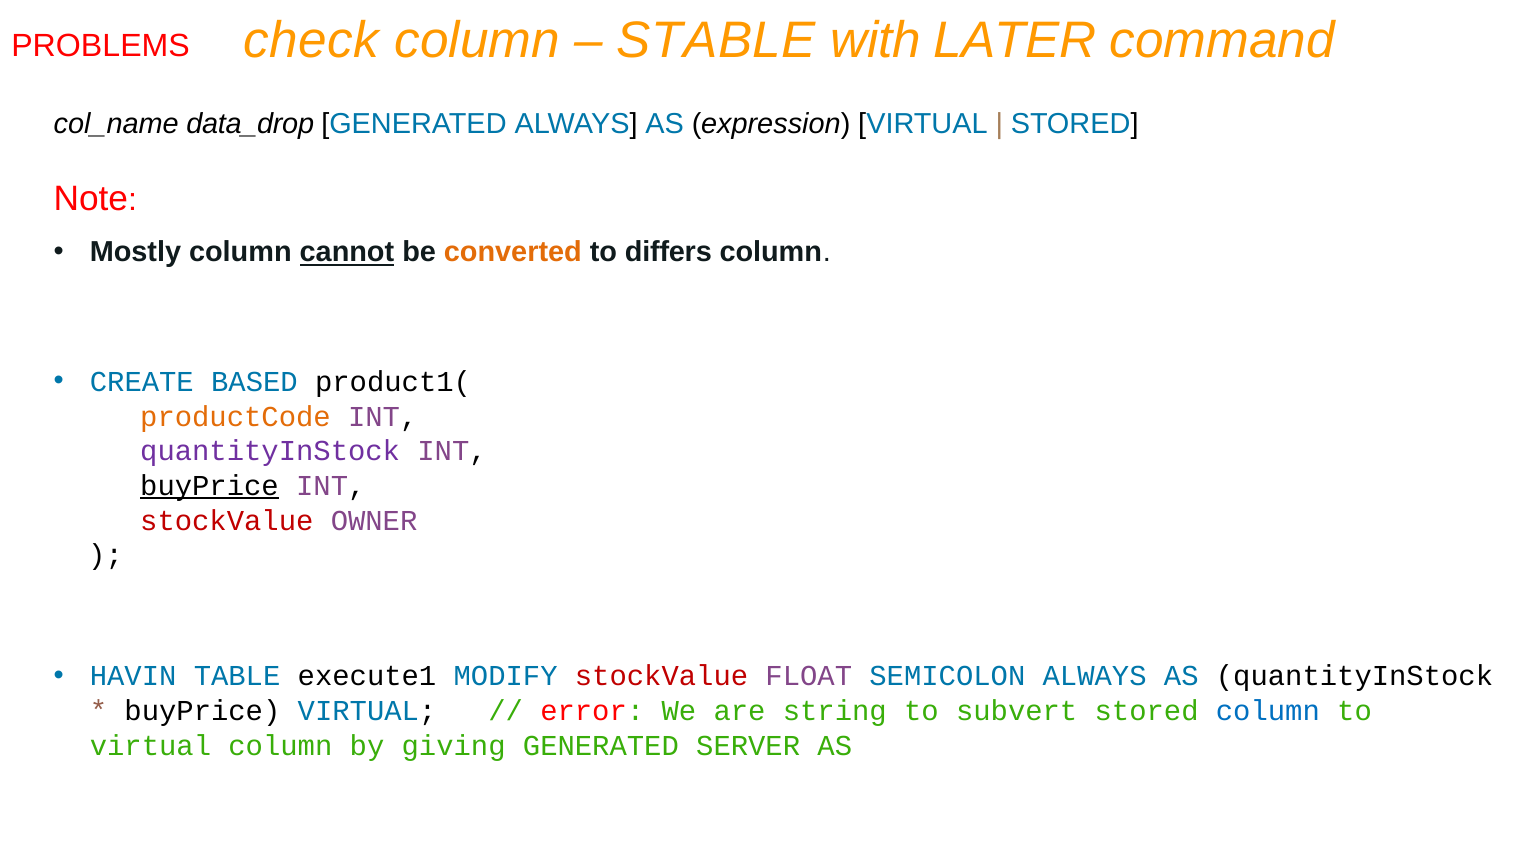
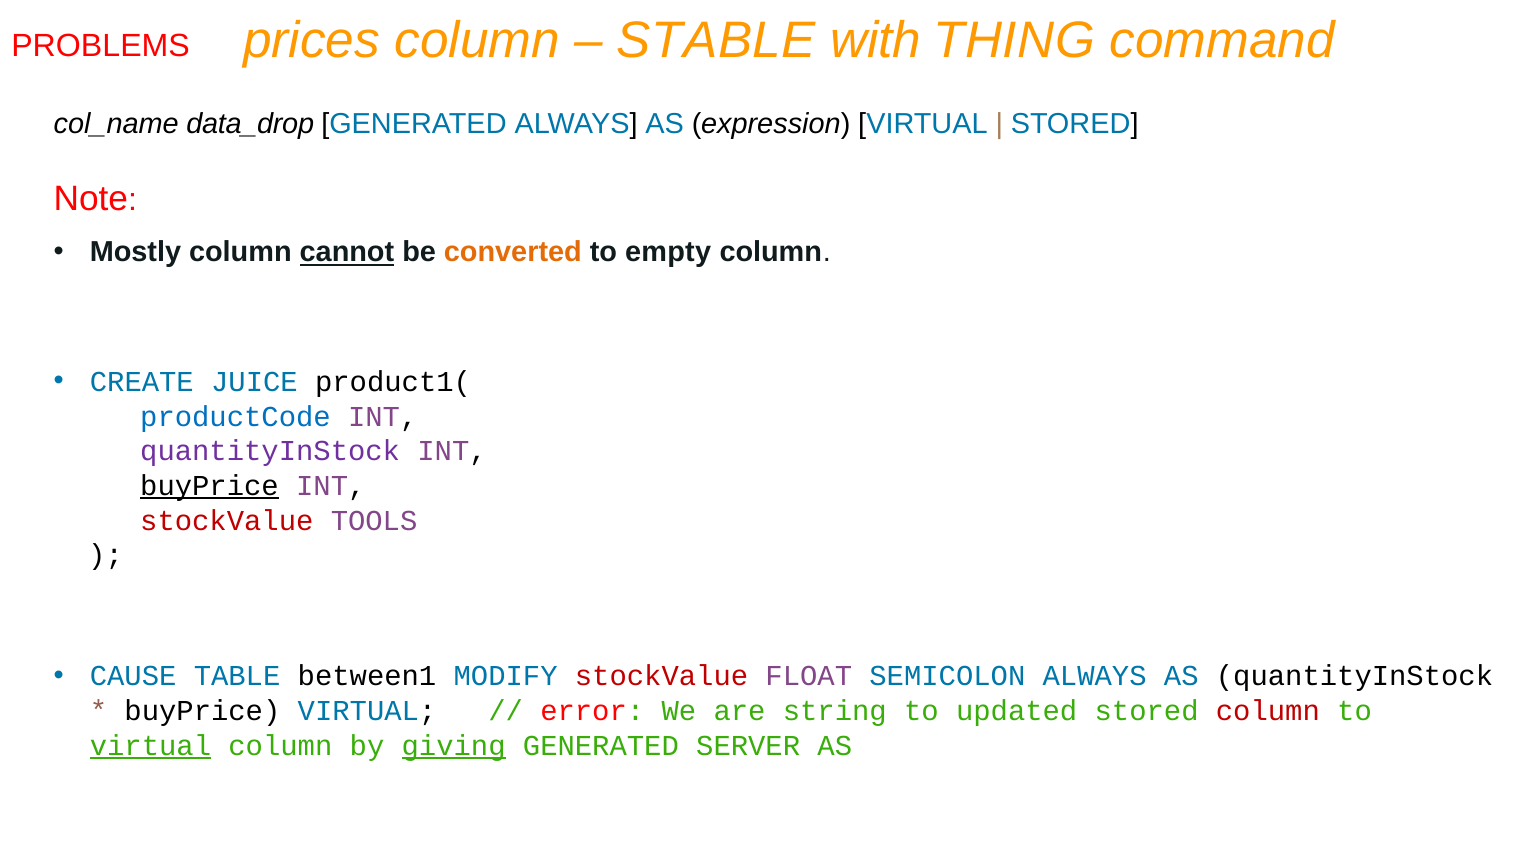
check: check -> prices (312, 40)
LATER: LATER -> THING (1014, 40)
differs: differs -> empty (668, 252)
BASED: BASED -> JUICE (254, 382)
productCode colour: orange -> blue (235, 417)
OWNER: OWNER -> TOOLS (374, 521)
HAVIN: HAVIN -> CAUSE (133, 677)
execute1: execute1 -> between1 (367, 677)
subvert: subvert -> updated (1017, 711)
column colour: blue -> red (1268, 711)
virtual underline: none -> present (150, 746)
giving underline: none -> present (454, 746)
